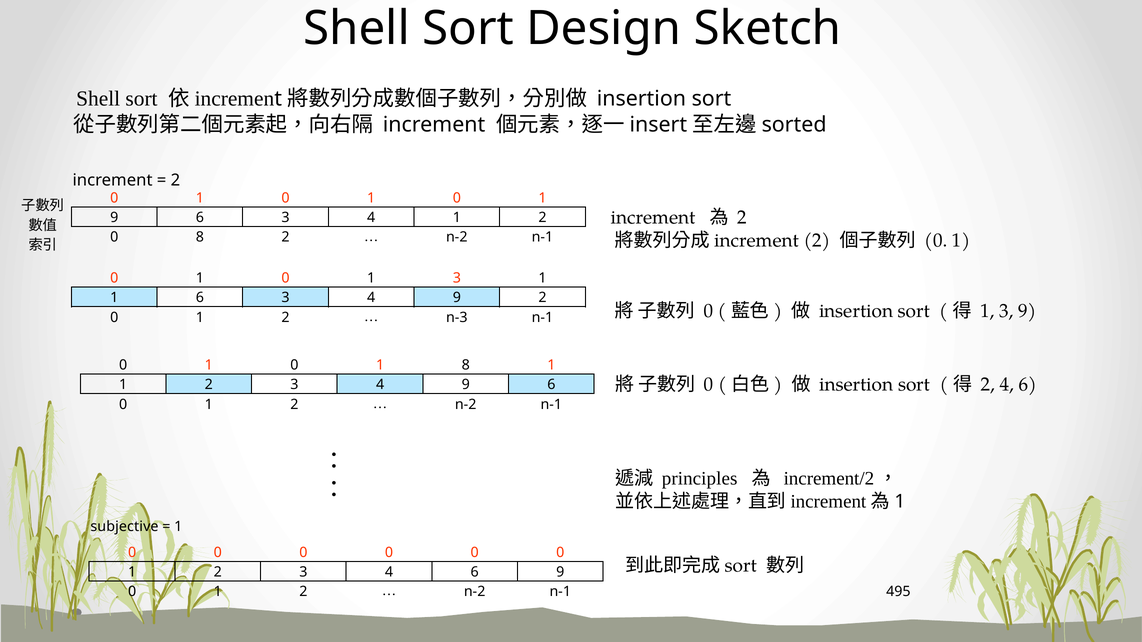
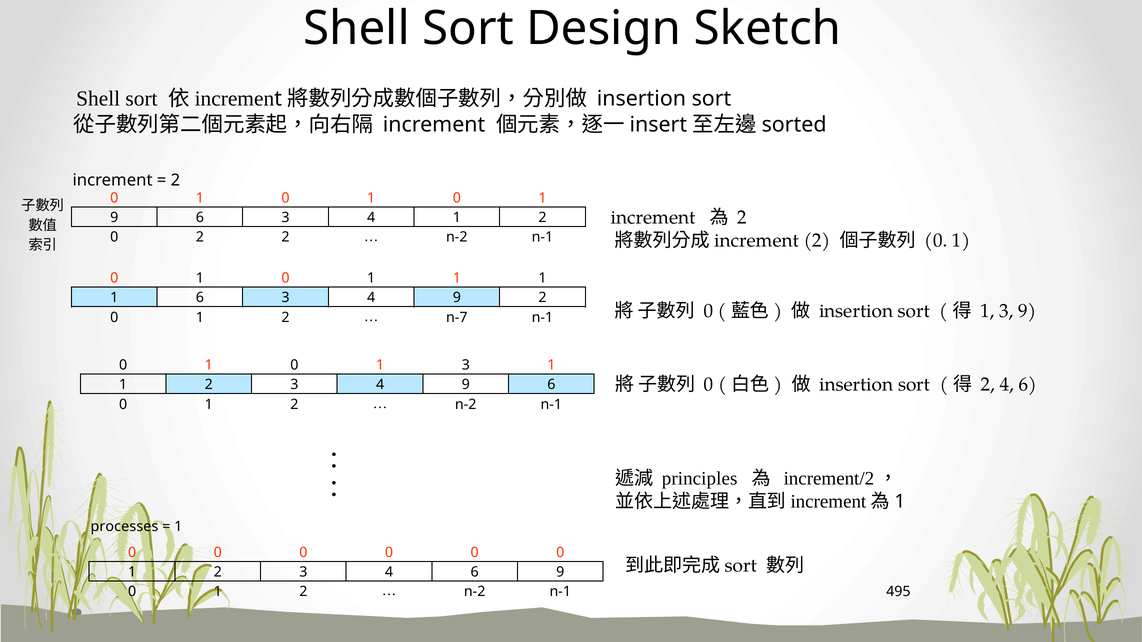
0 8: 8 -> 2 (200, 237)
0 1 3: 3 -> 1 (457, 278)
n-3: n-3 -> n-7 (457, 318)
0 1 8: 8 -> 3 (466, 365)
subjective: subjective -> processes (124, 527)
